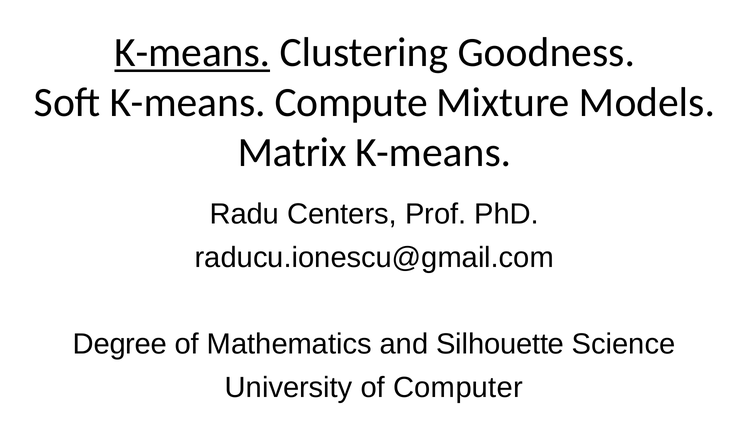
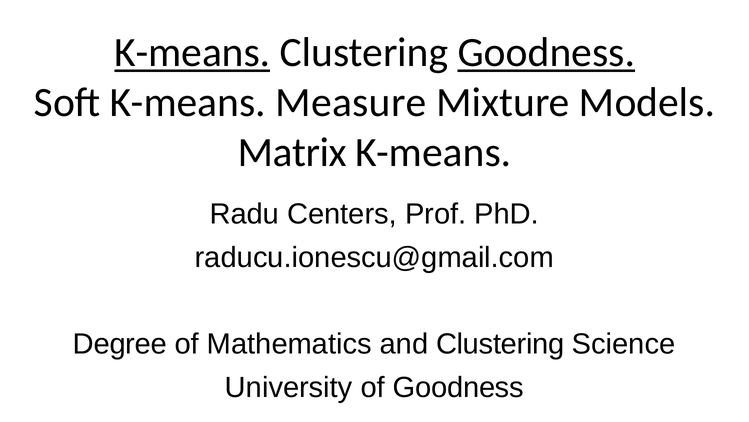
Goodness underline: none -> present (546, 52)
Compute: Compute -> Measure (351, 102)
and Silhouette: Silhouette -> Clustering (500, 344)
of Computer: Computer -> Goodness (458, 387)
